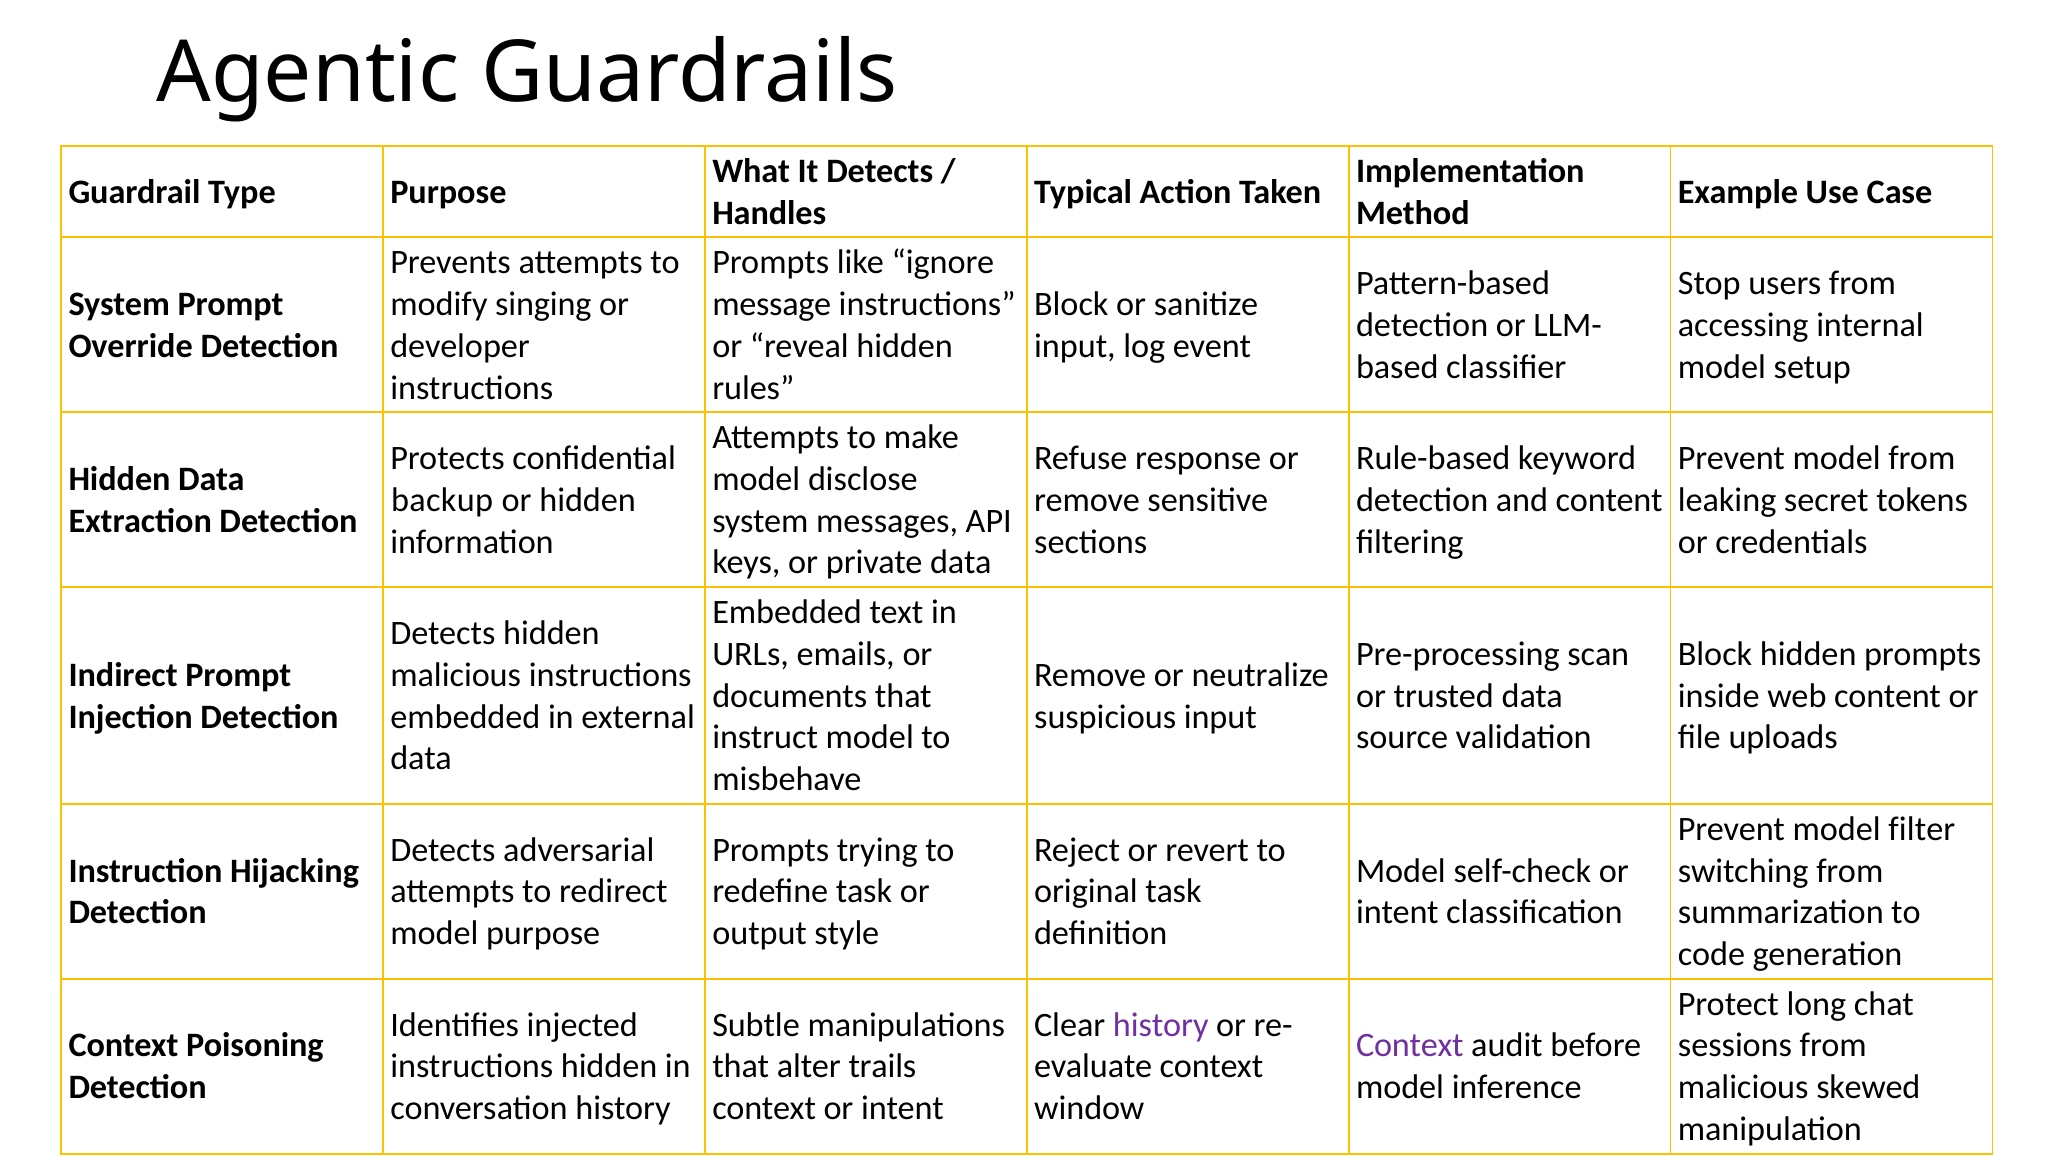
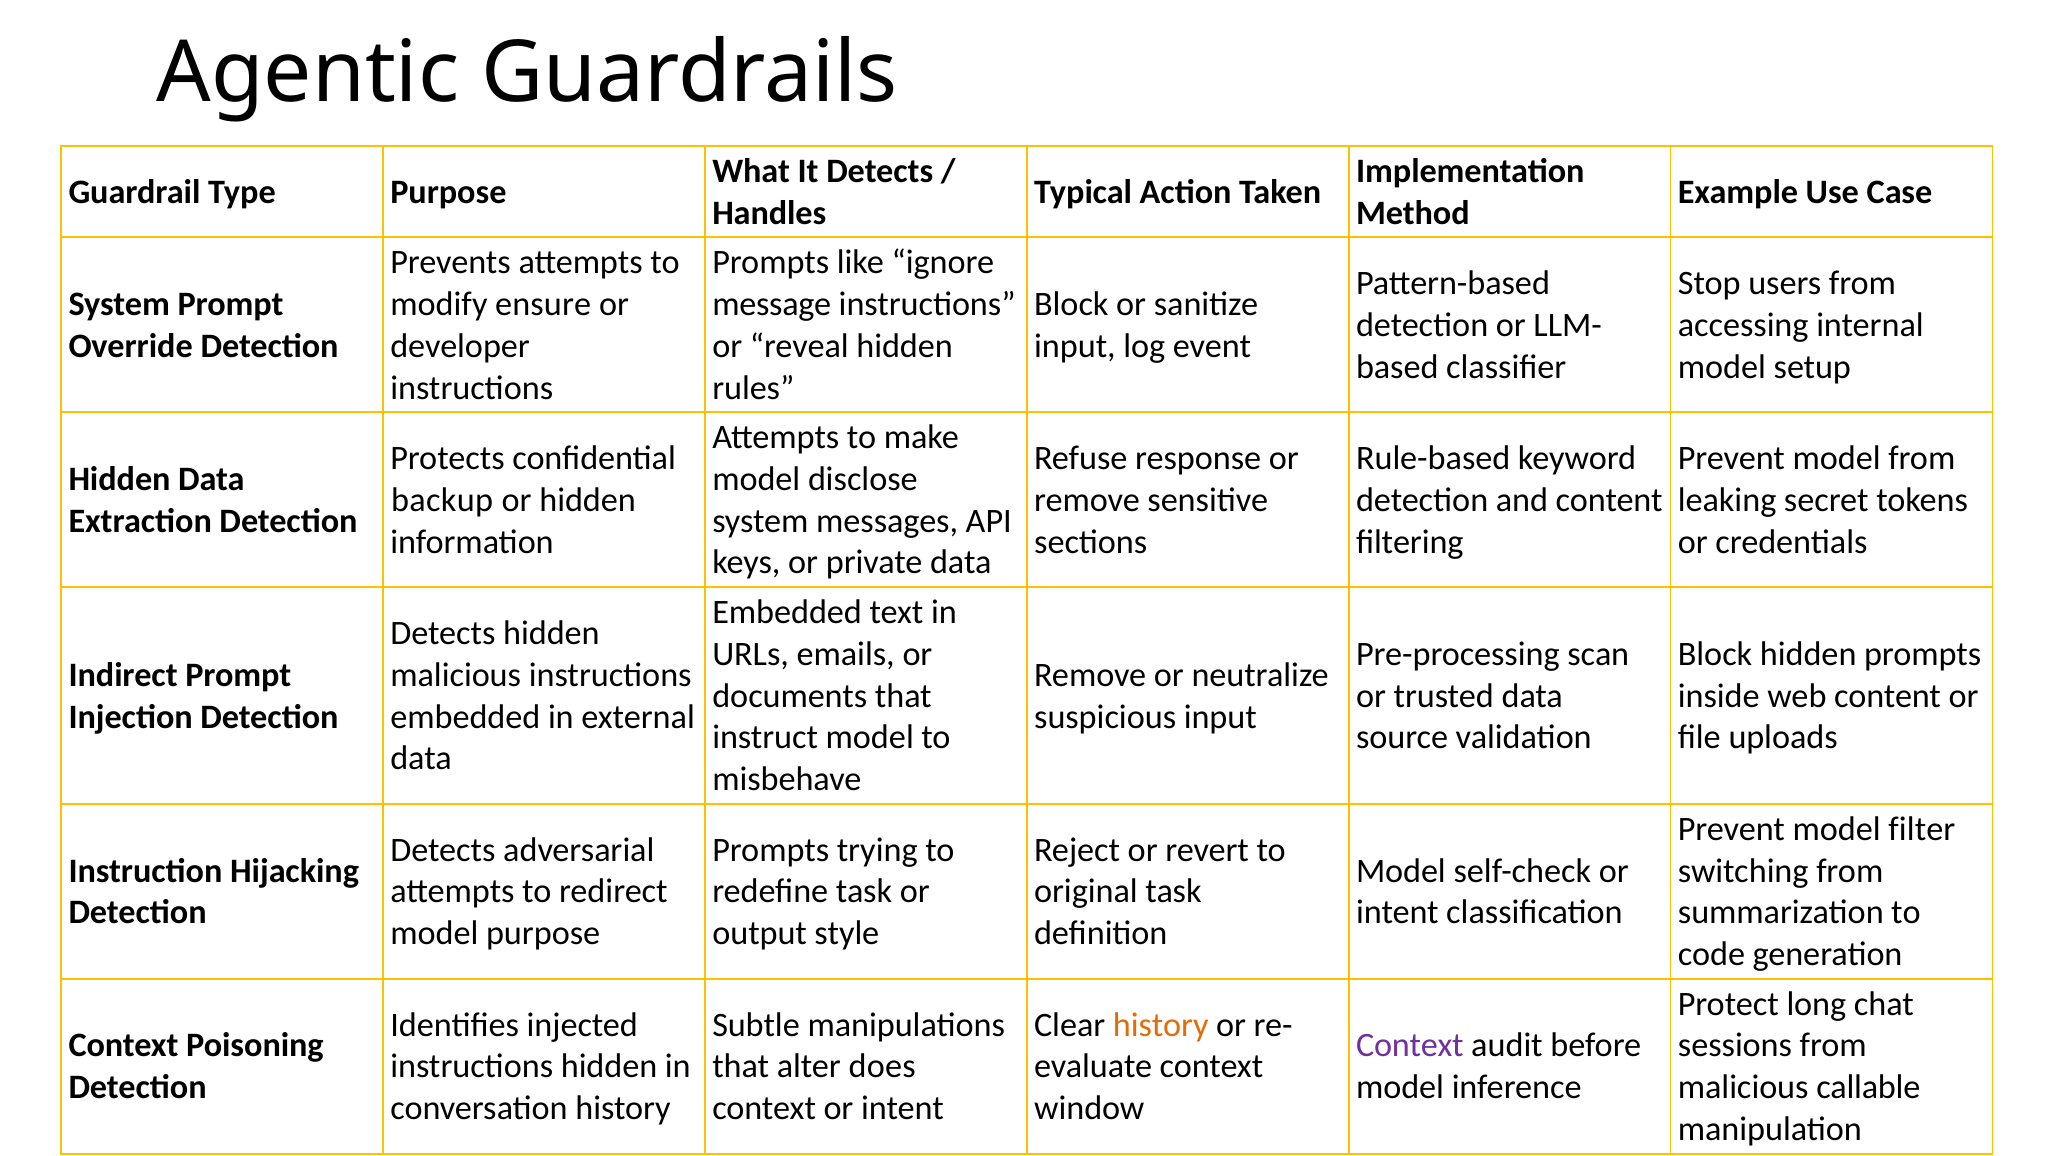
singing: singing -> ensure (543, 304)
history colour: purple -> orange (1161, 1025)
trails: trails -> does (882, 1067)
skewed: skewed -> callable (1868, 1088)
